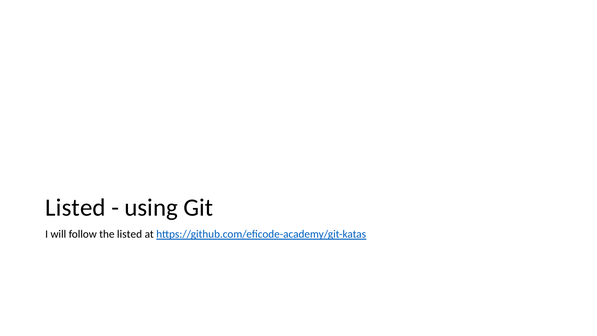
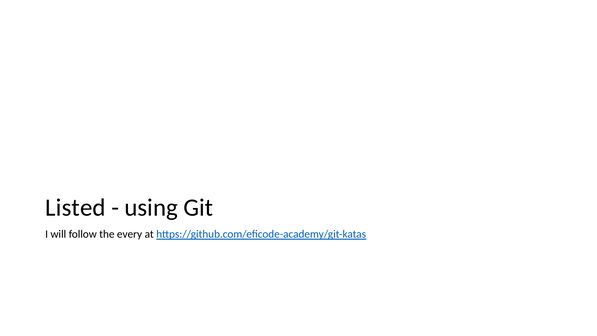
the listed: listed -> every (130, 234)
